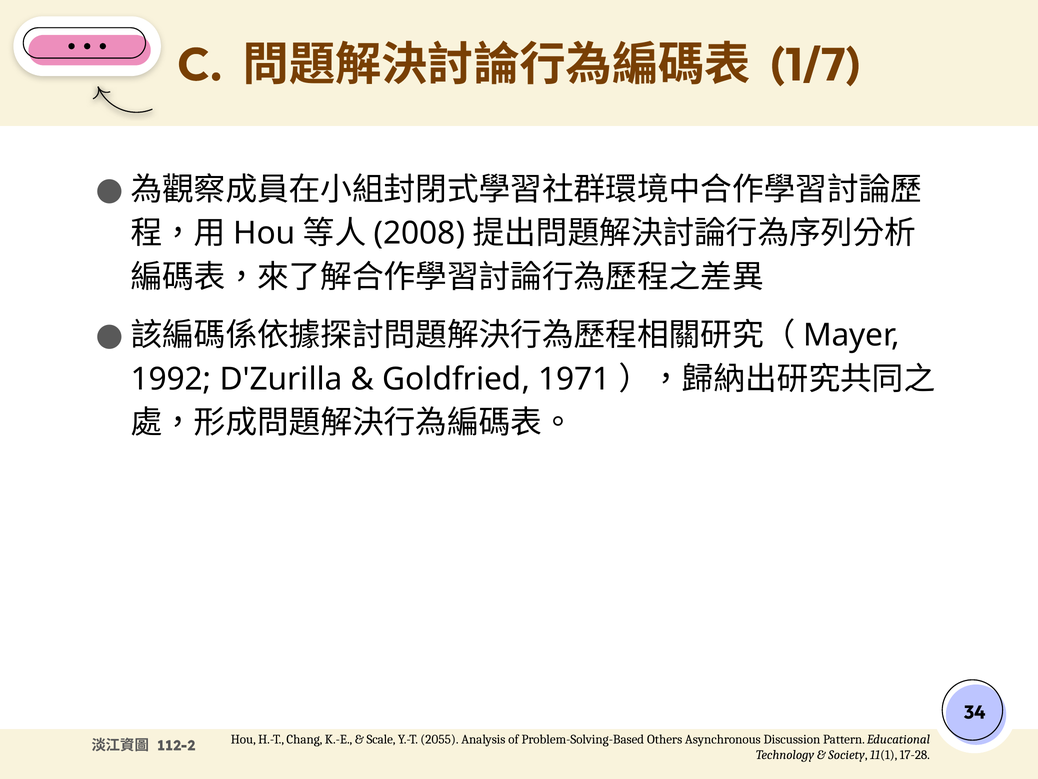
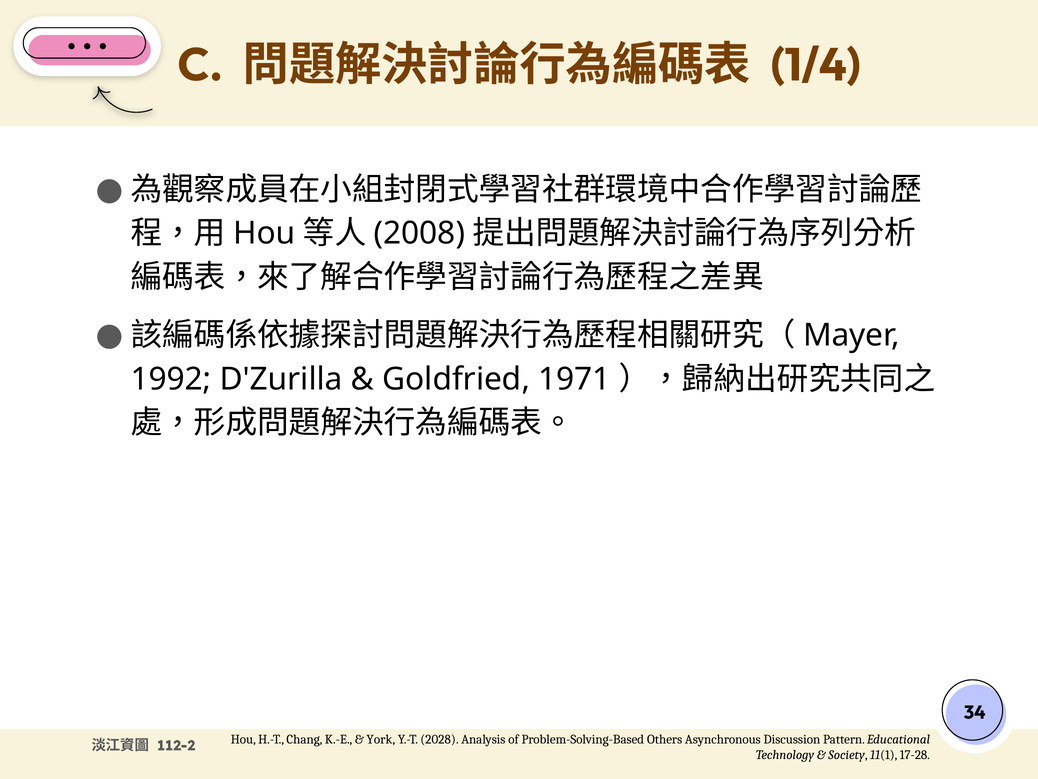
1/7: 1/7 -> 1/4 (816, 65)
Scale: Scale -> York (381, 739)
2055: 2055 -> 2028 (439, 739)
